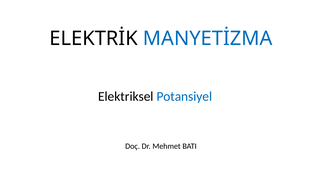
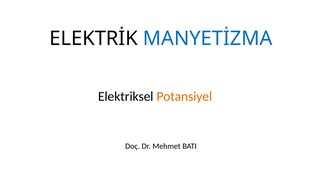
Potansiyel colour: blue -> orange (184, 97)
